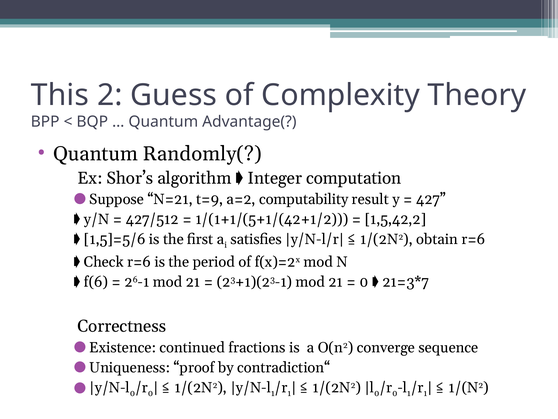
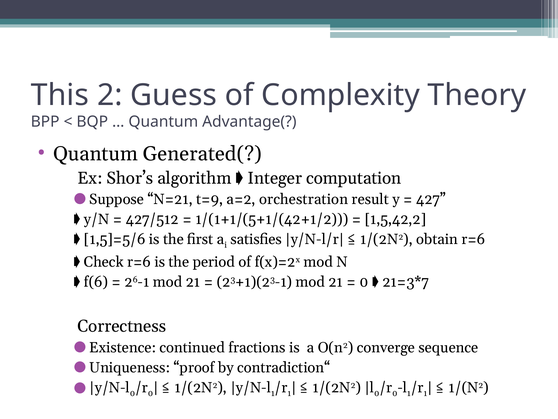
Randomly(: Randomly( -> Generated( (202, 154)
computability: computability -> orchestration (304, 199)
